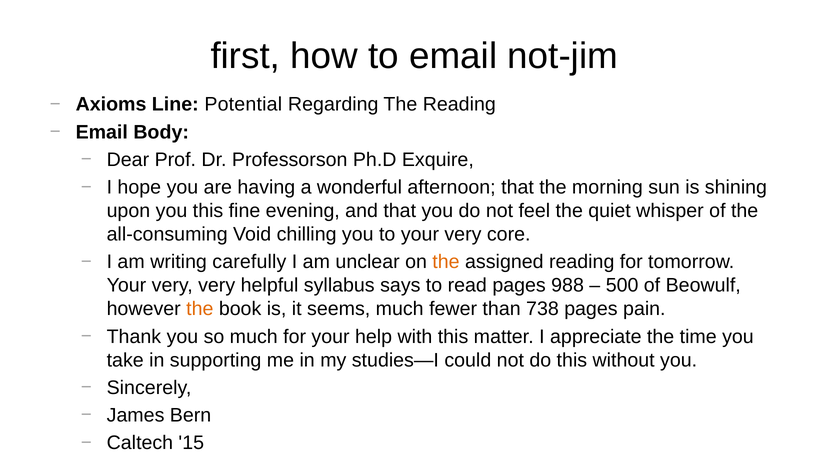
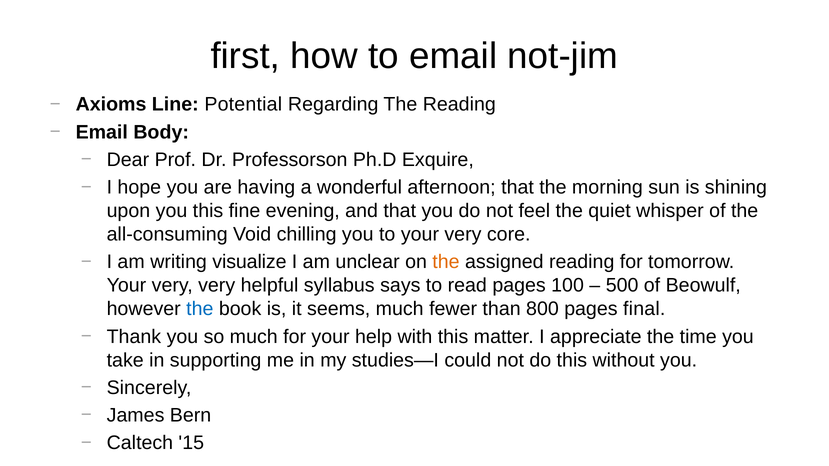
carefully: carefully -> visualize (249, 262)
988: 988 -> 100 (568, 286)
the colour: orange -> blue (200, 309)
738: 738 -> 800 (542, 309)
pain: pain -> final (644, 309)
